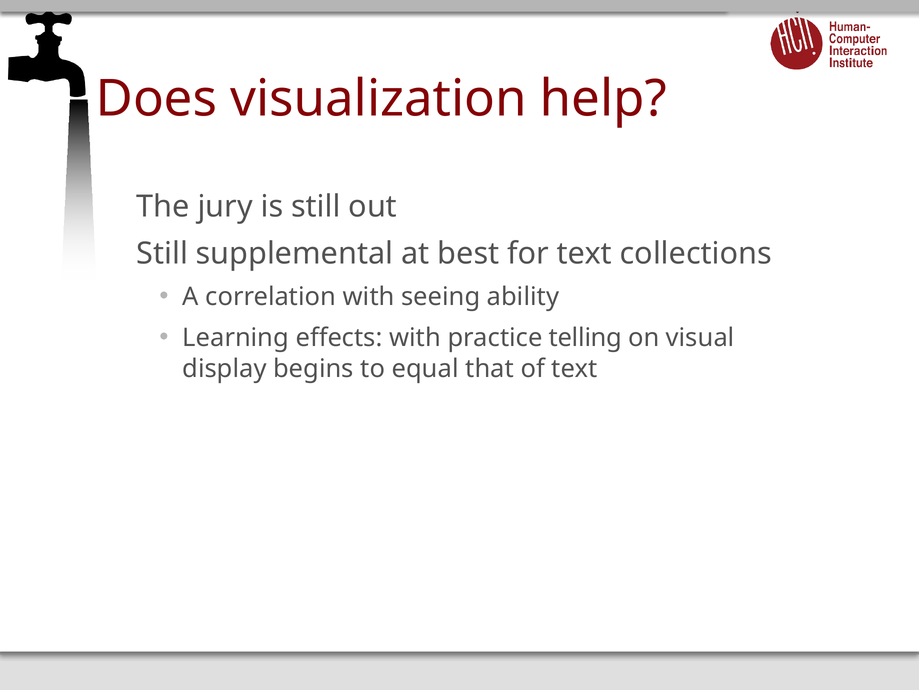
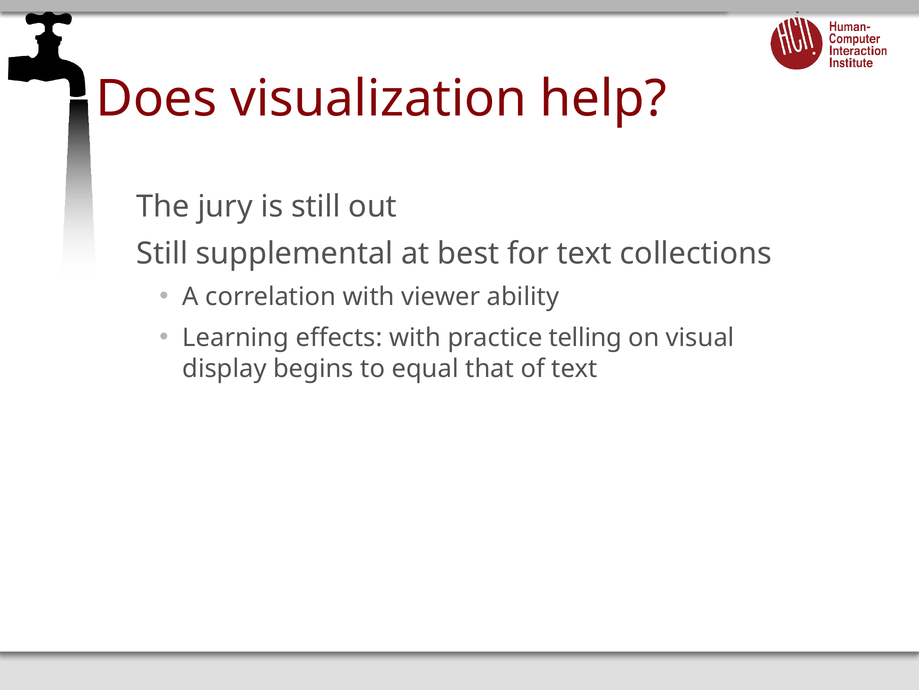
seeing: seeing -> viewer (441, 297)
